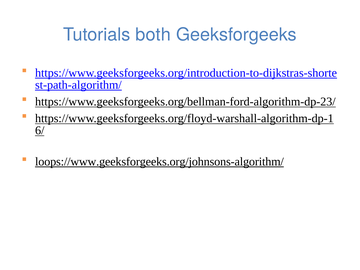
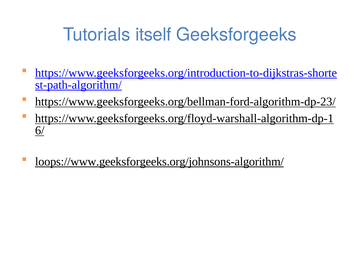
both: both -> itself (153, 35)
